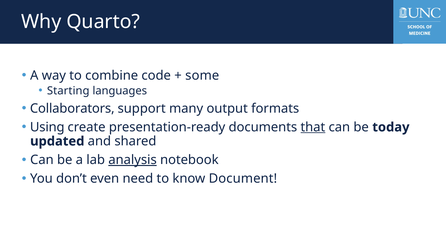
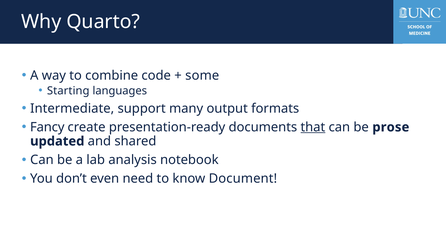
Collaborators: Collaborators -> Intermediate (72, 108)
Using: Using -> Fancy (47, 127)
today: today -> prose (391, 127)
analysis underline: present -> none (133, 160)
